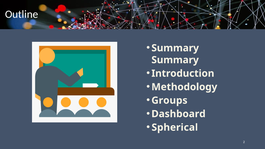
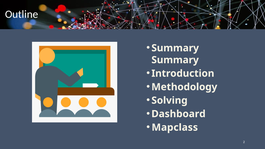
Groups: Groups -> Solving (169, 100)
Spherical: Spherical -> Mapclass (175, 127)
